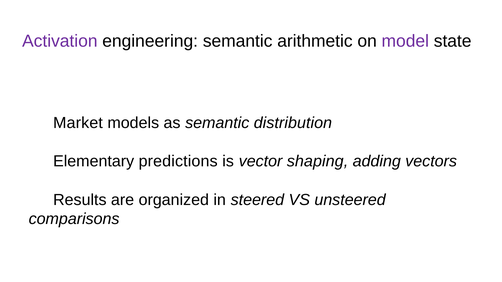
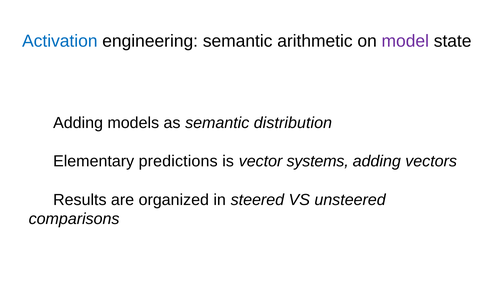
Activation colour: purple -> blue (60, 41)
Market: Market -> Adding (78, 123)
shaping: shaping -> systems (318, 162)
